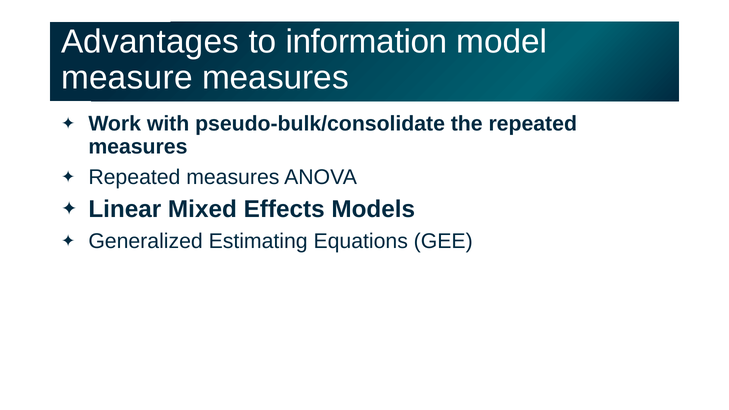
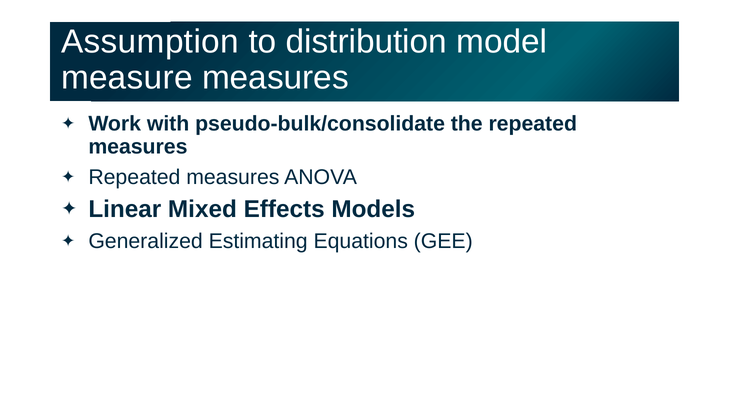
Advantages: Advantages -> Assumption (150, 42)
information: information -> distribution (366, 42)
